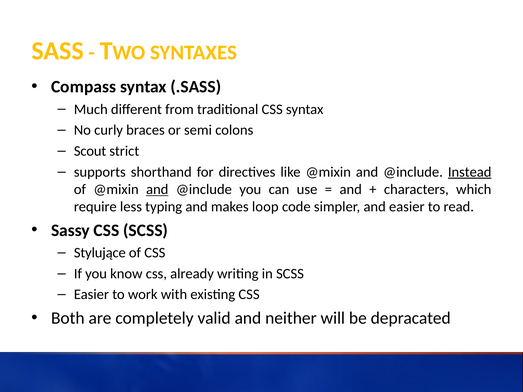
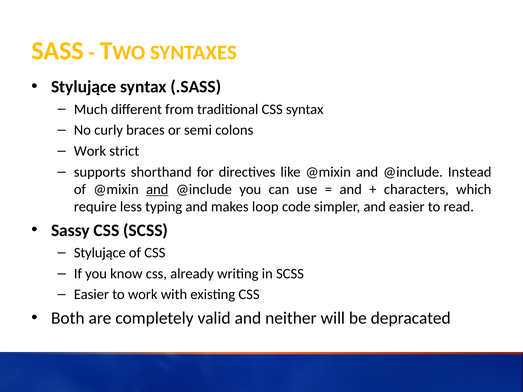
Compass: Compass -> Stylujące (84, 87)
Scout: Scout -> Work (90, 151)
Instead underline: present -> none (470, 172)
